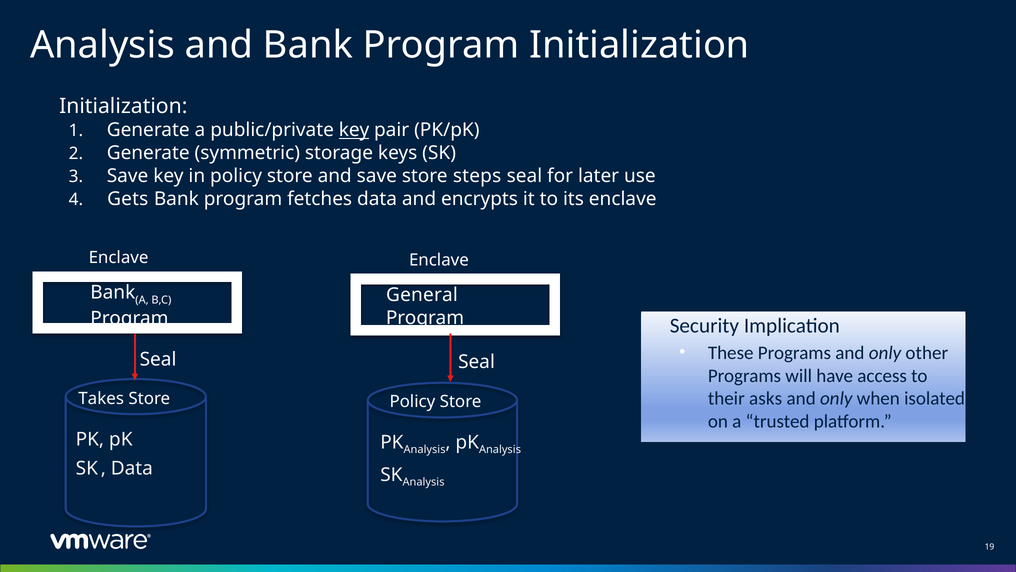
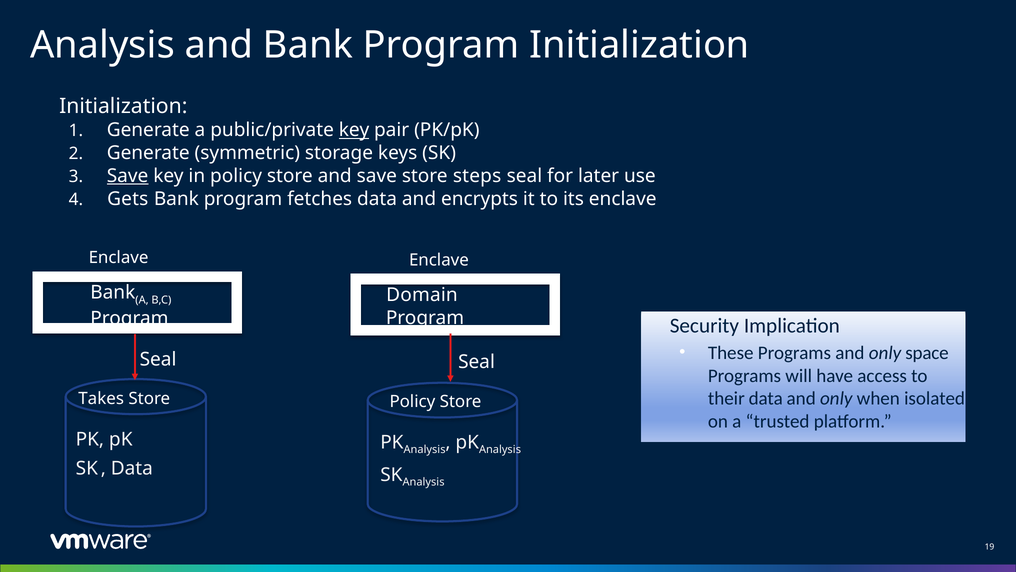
Save underline: none -> present (128, 176)
General: General -> Domain (422, 295)
other: other -> space (927, 353)
their asks: asks -> data (766, 398)
